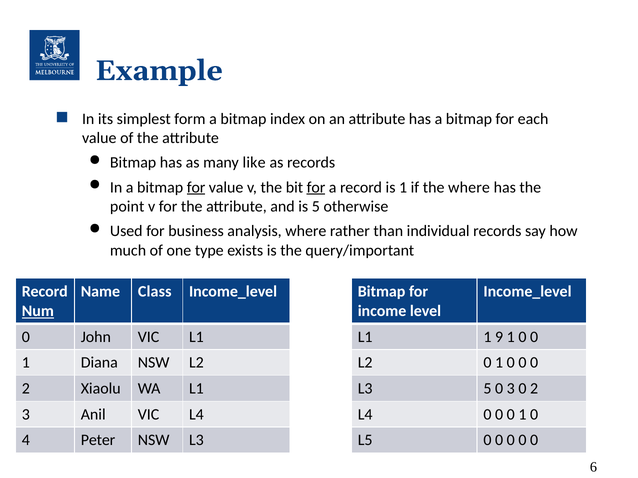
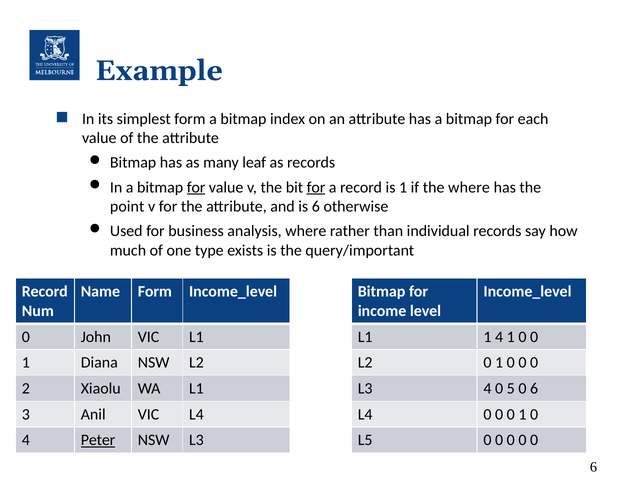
like: like -> leaf (254, 163)
is 5: 5 -> 6 (316, 207)
Name Class: Class -> Form (155, 292)
Num underline: present -> none (38, 311)
1 9: 9 -> 4 (499, 337)
L3 5: 5 -> 4 (488, 389)
0 3: 3 -> 5 (511, 389)
0 2: 2 -> 6 (534, 389)
Peter underline: none -> present (98, 441)
